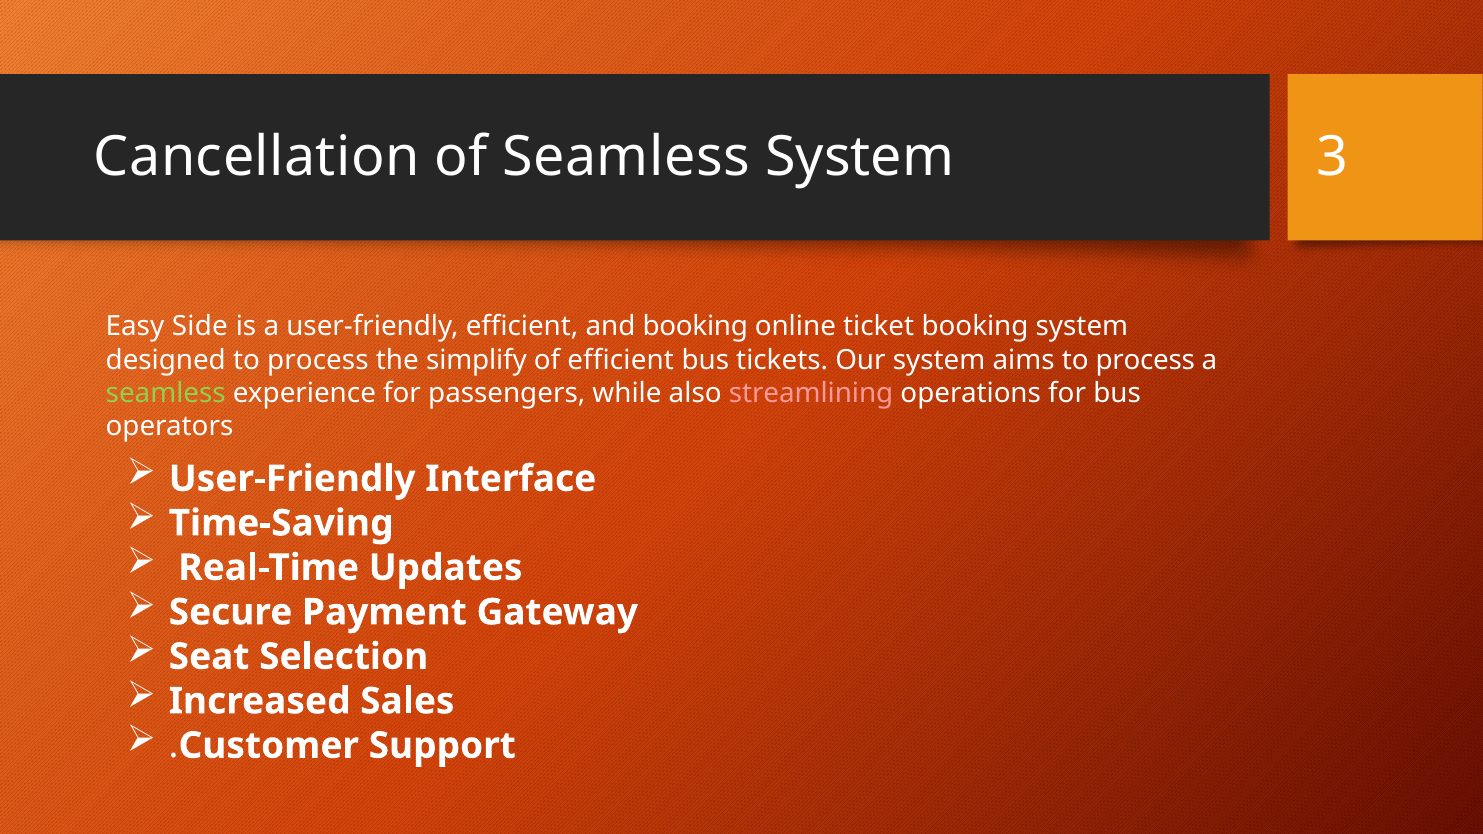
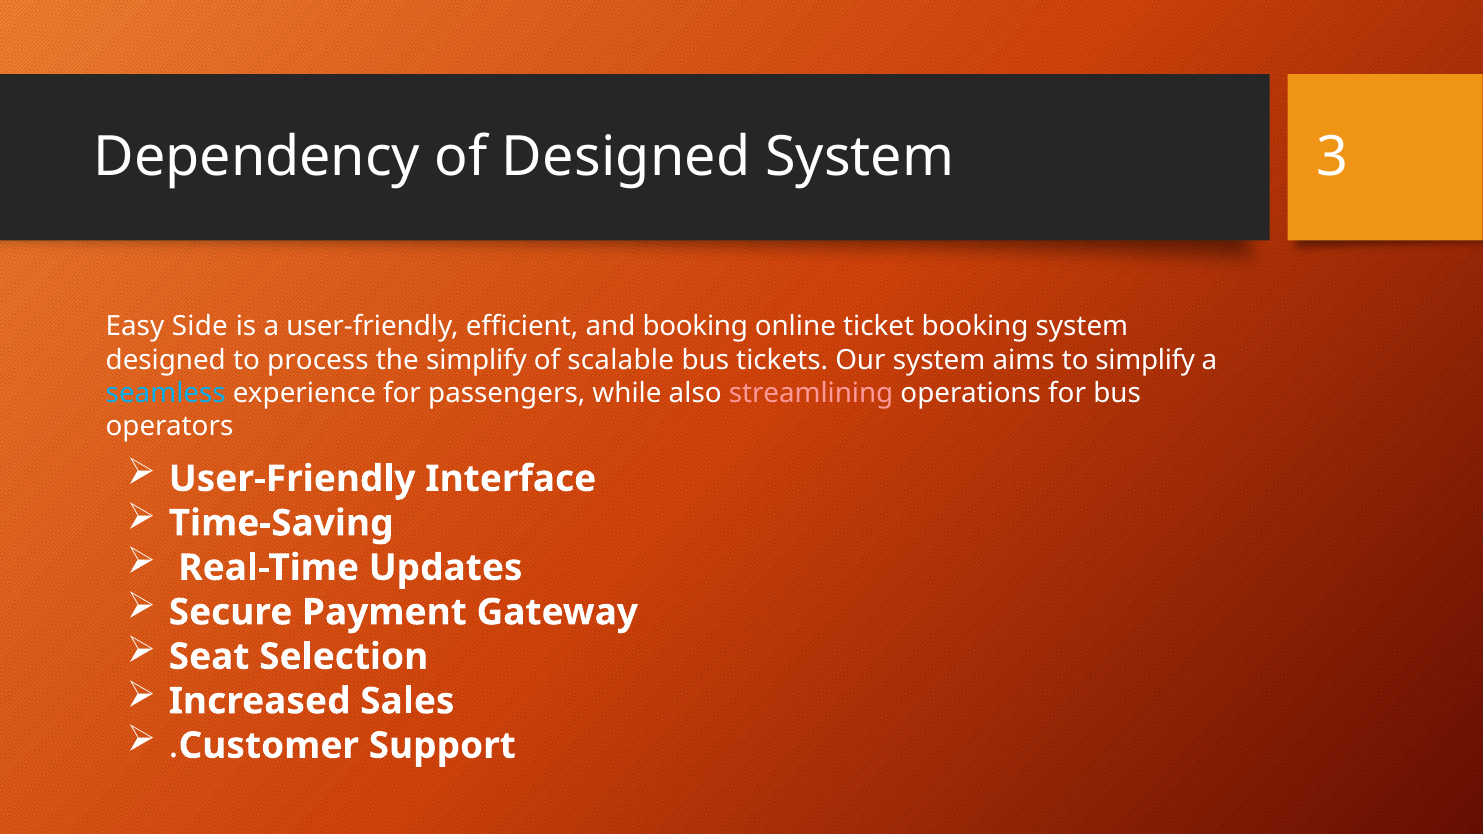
Cancellation: Cancellation -> Dependency (257, 157)
of Seamless: Seamless -> Designed (626, 157)
of efficient: efficient -> scalable (621, 360)
aims to process: process -> simplify (1145, 360)
seamless colour: light green -> light blue (166, 393)
